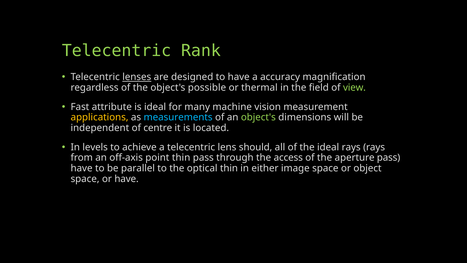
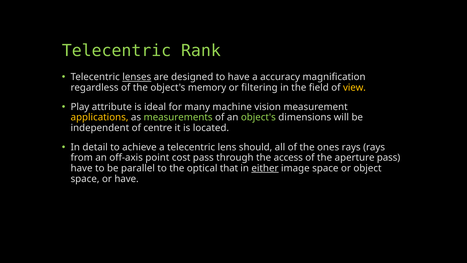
possible: possible -> memory (207, 88)
thermal: thermal -> filtering (259, 88)
view colour: light green -> yellow (354, 88)
Fast: Fast -> Play (80, 107)
measurements colour: light blue -> light green (178, 117)
levels: levels -> detail (95, 147)
the ideal: ideal -> ones (328, 147)
point thin: thin -> cost (181, 158)
optical thin: thin -> that (229, 168)
either underline: none -> present (265, 168)
